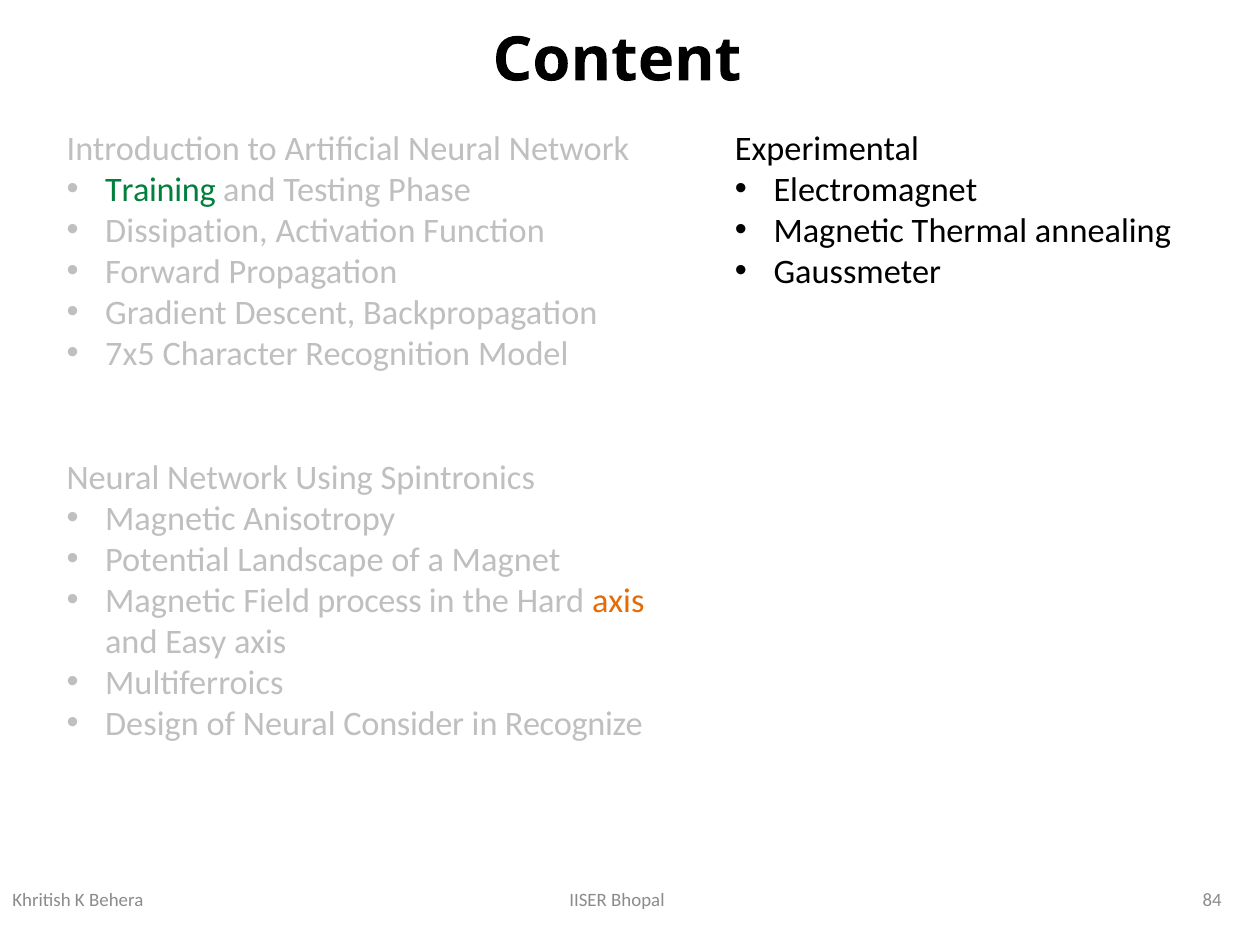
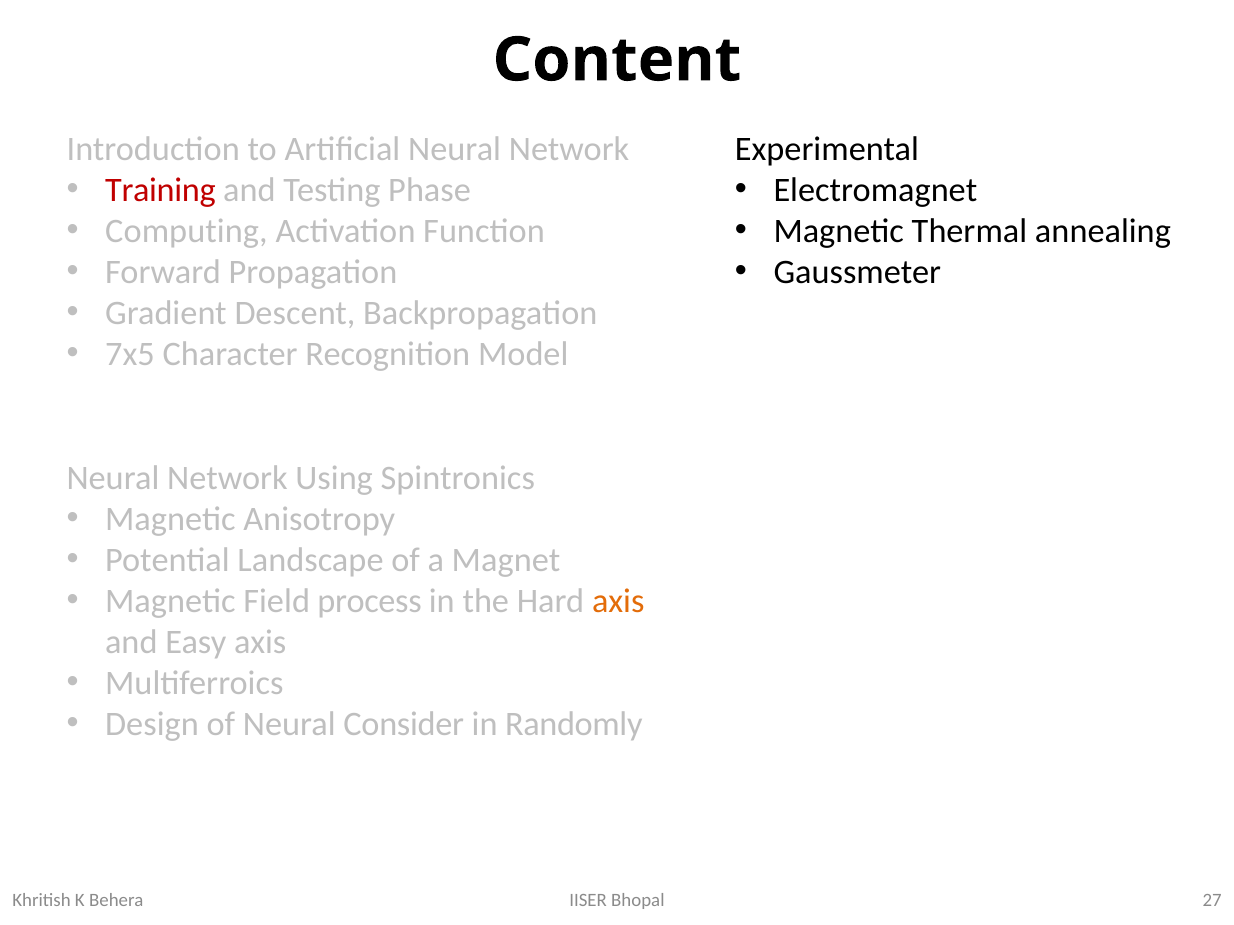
Training colour: green -> red (160, 190)
Dissipation: Dissipation -> Computing (186, 231)
Recognize: Recognize -> Randomly (574, 725)
84: 84 -> 27 (1212, 901)
